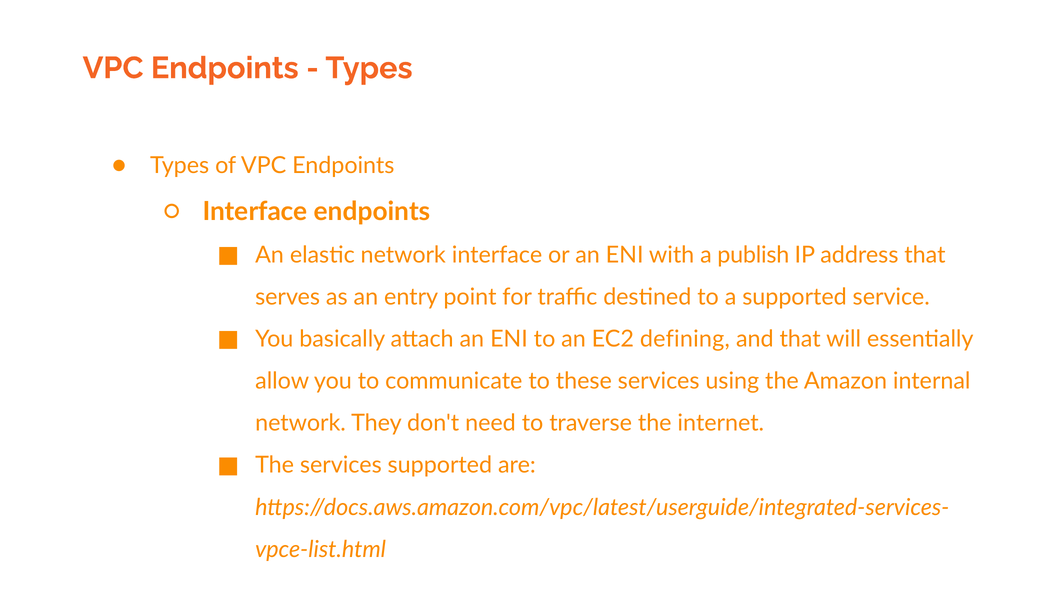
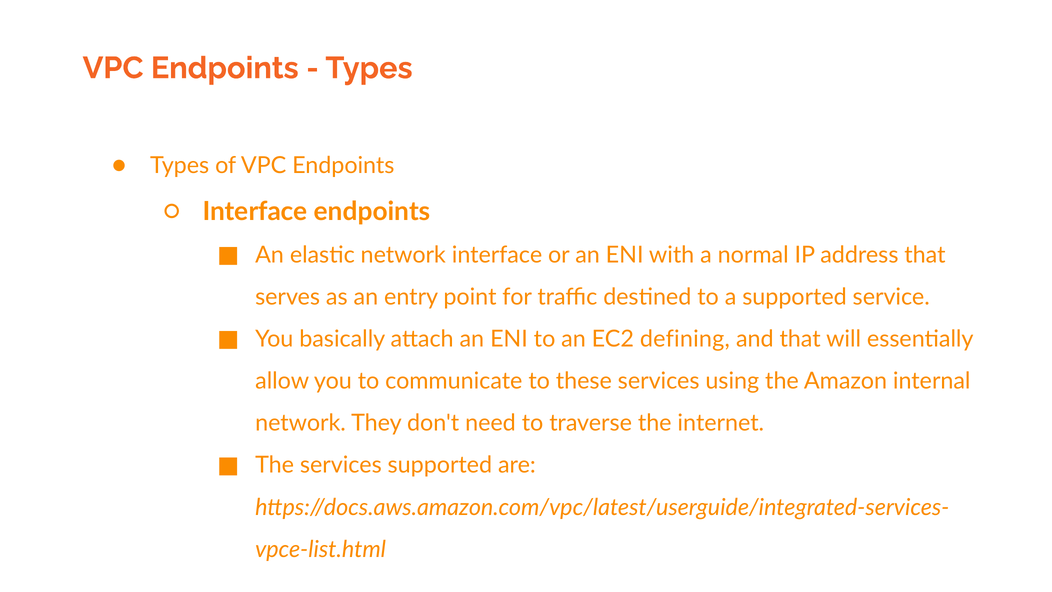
publish: publish -> normal (753, 255)
